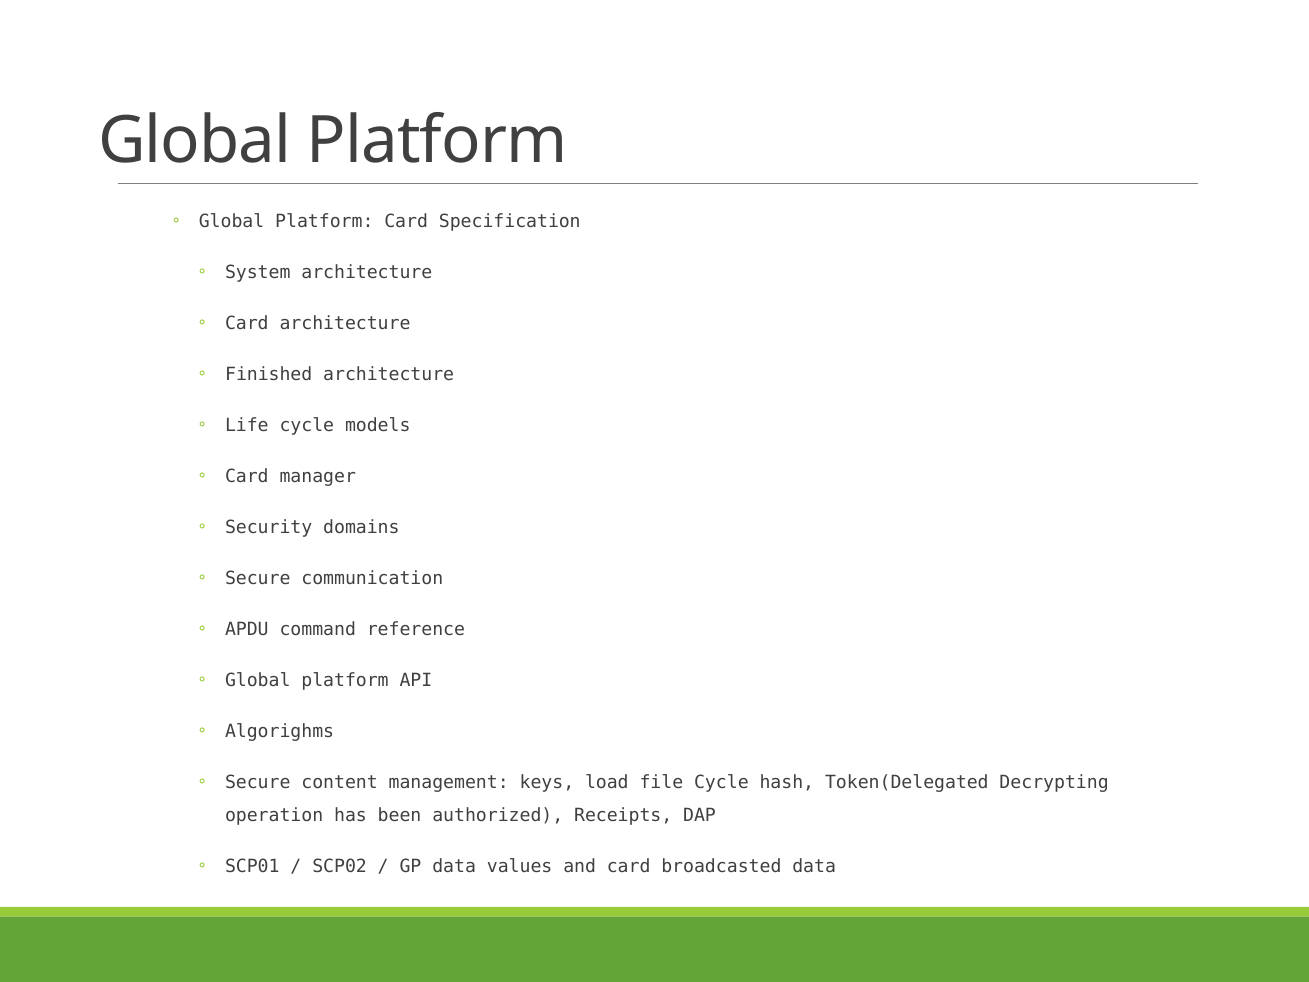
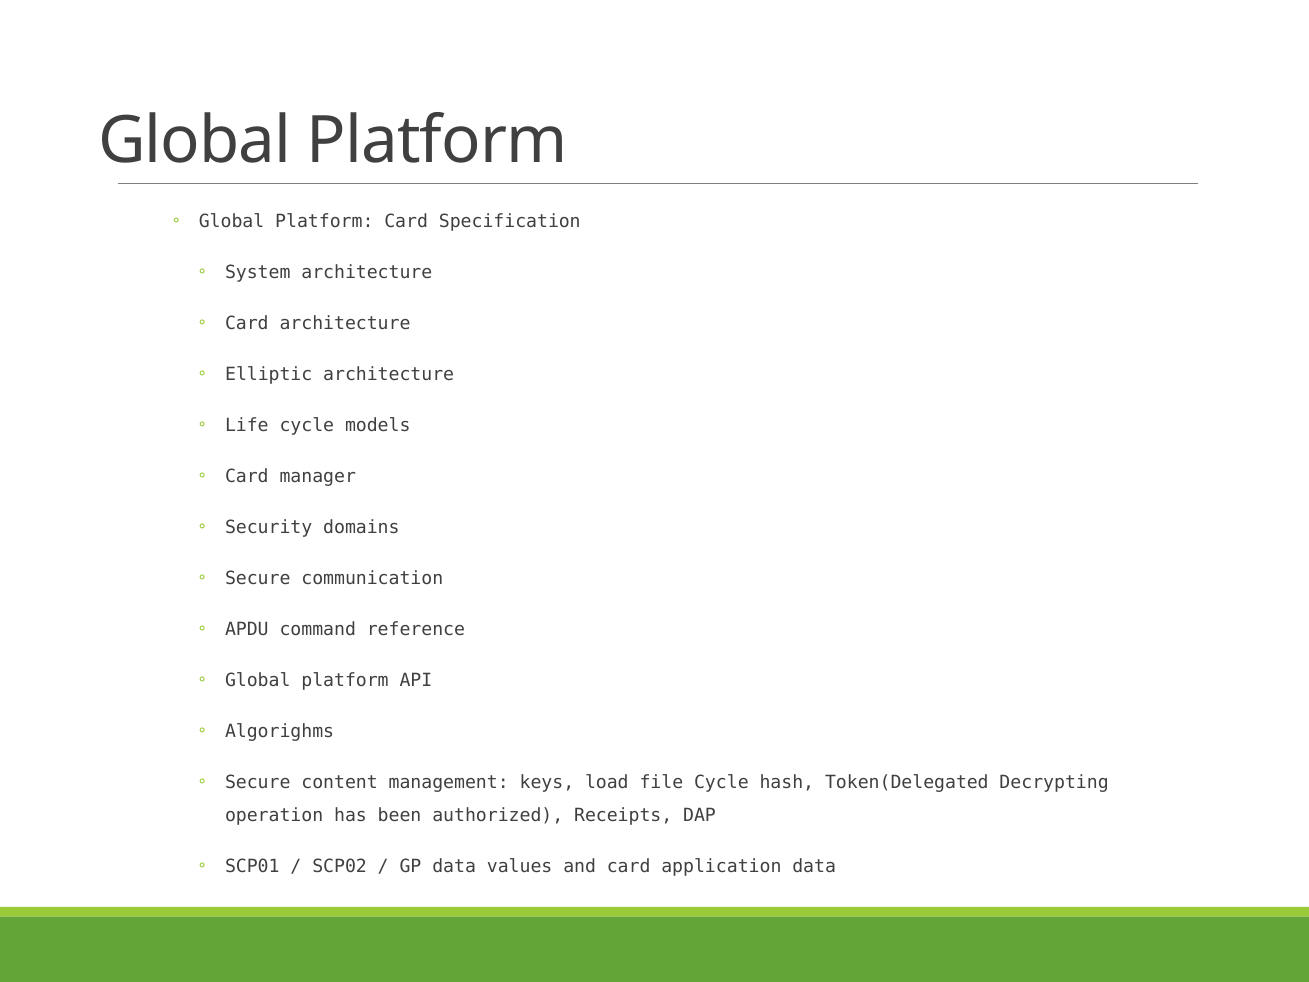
Finished: Finished -> Elliptic (269, 374)
broadcasted: broadcasted -> application (721, 866)
